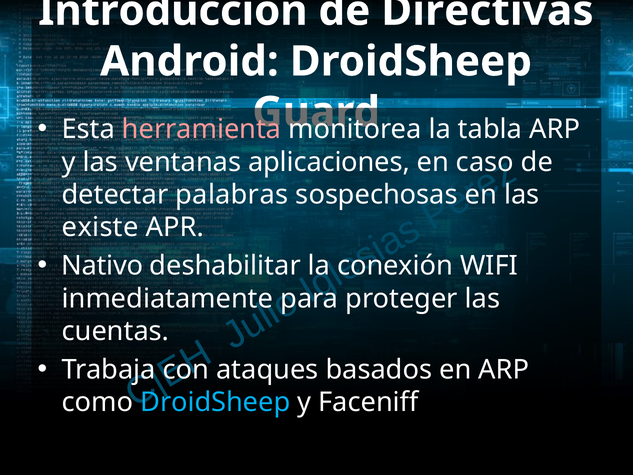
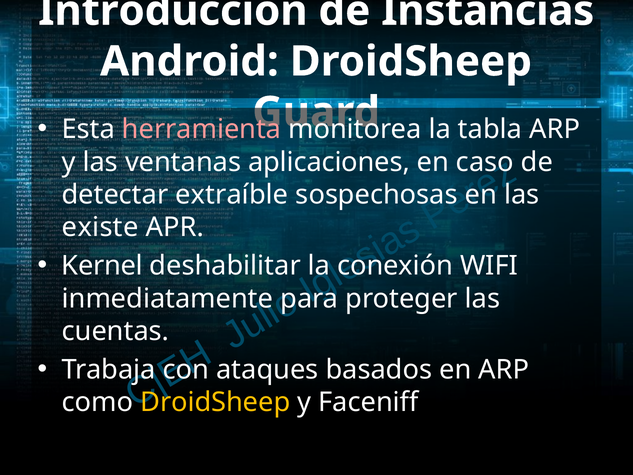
Directivas: Directivas -> Instancias (488, 11)
palabras: palabras -> extraíble (232, 195)
Nativo: Nativo -> Kernel (102, 266)
DroidSheep colour: light blue -> yellow (215, 402)
